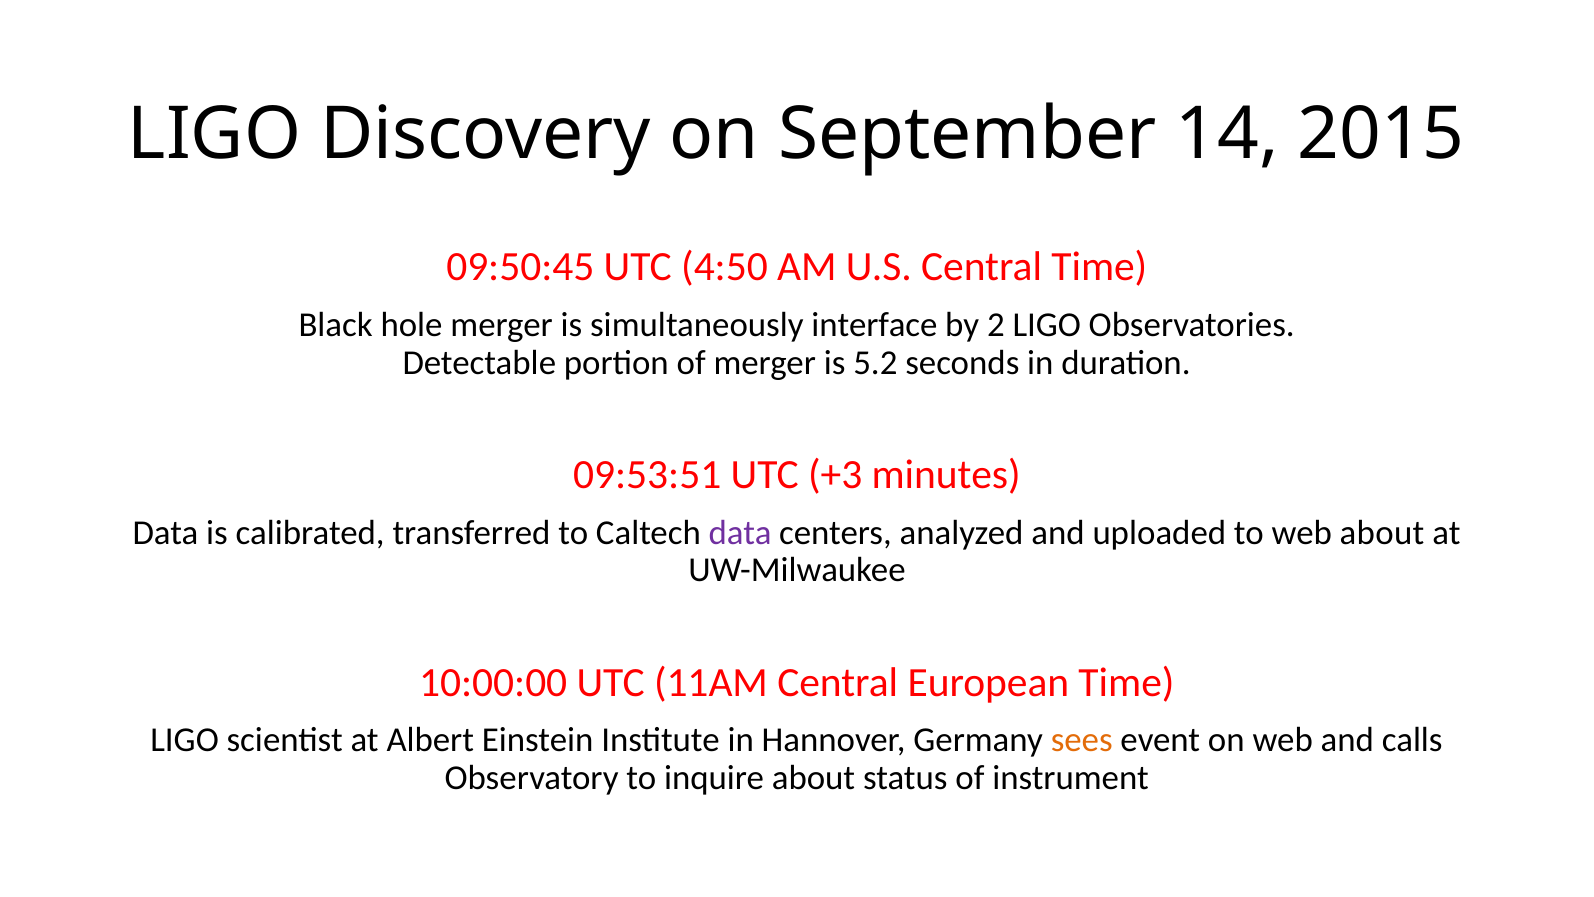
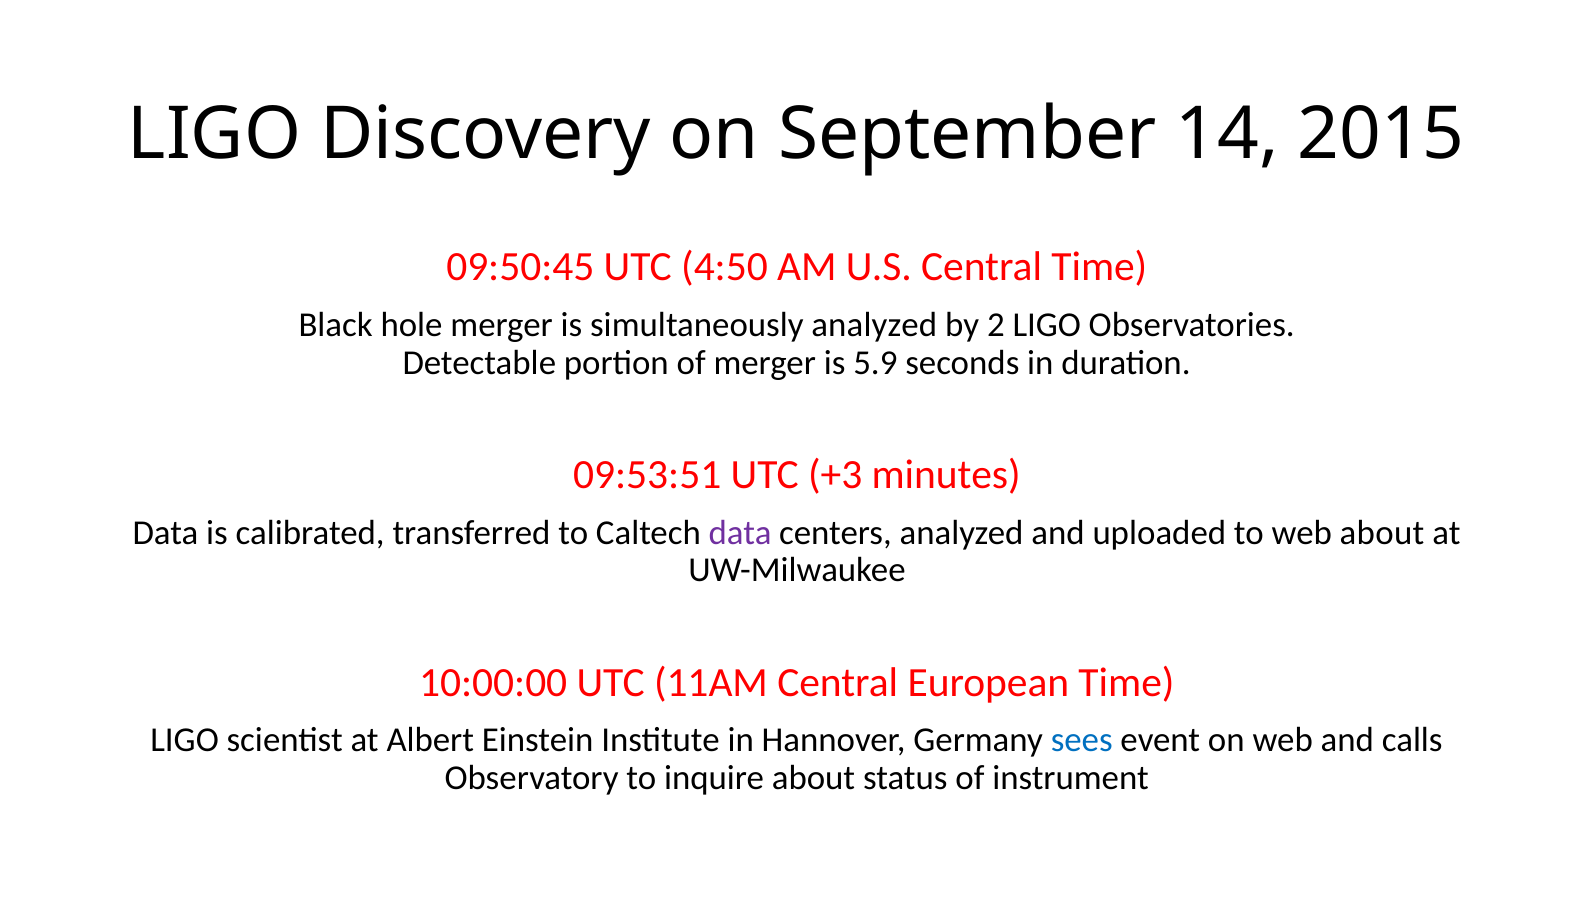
simultaneously interface: interface -> analyzed (874, 325)
5.2: 5.2 -> 5.9 (875, 362)
sees colour: orange -> blue (1082, 740)
